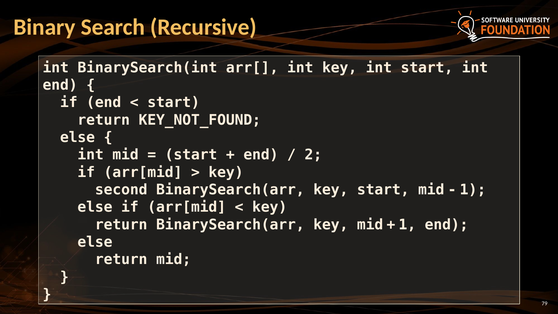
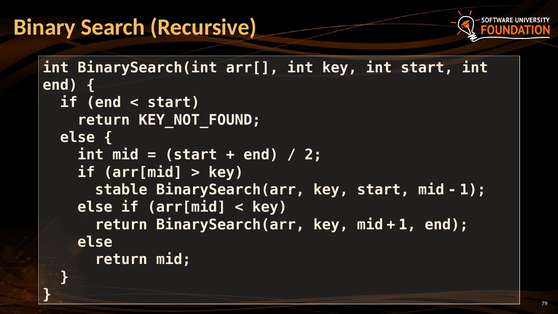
second: second -> stable (121, 190)
